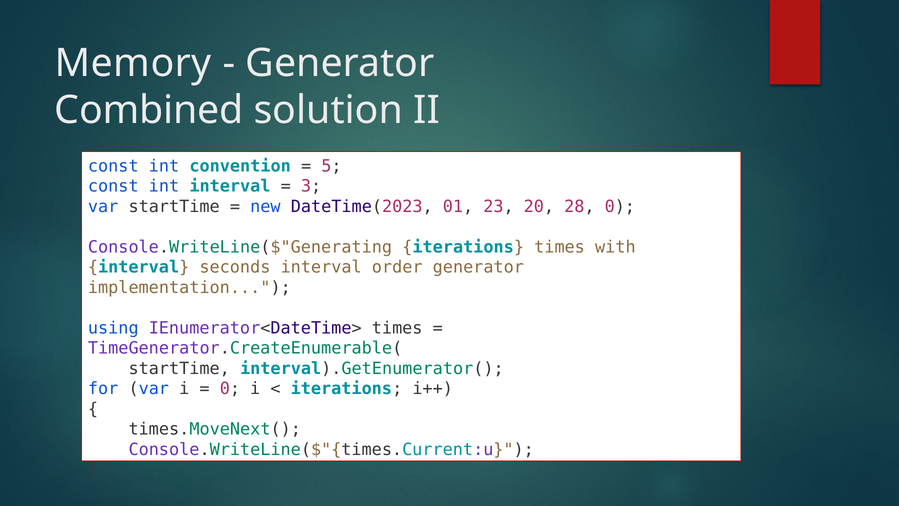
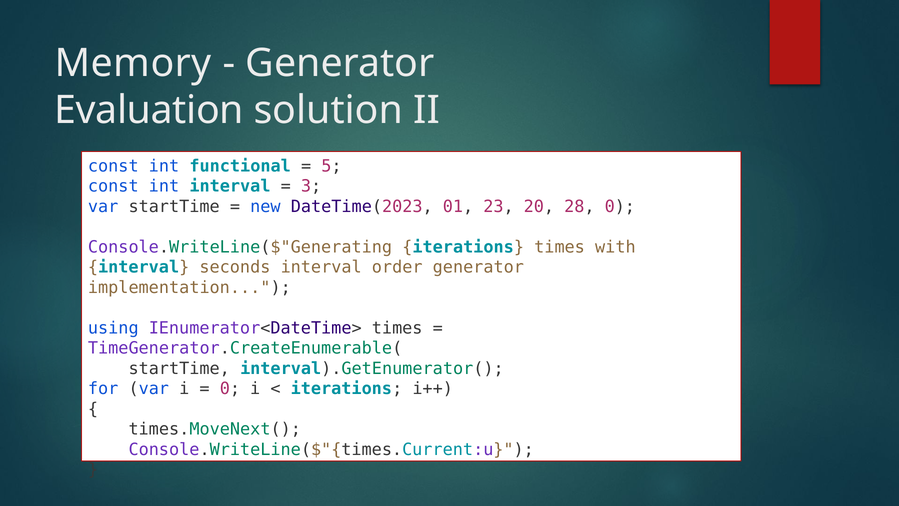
Combined: Combined -> Evaluation (149, 110)
convention: convention -> functional (240, 166)
